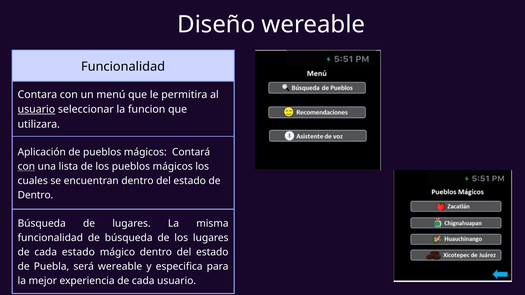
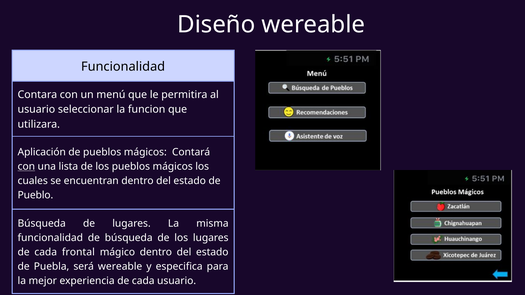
usuario underline: present -> none (36, 110)
Dentro: Dentro -> Pueblo (35, 195)
cada estado: estado -> frontal (78, 252)
